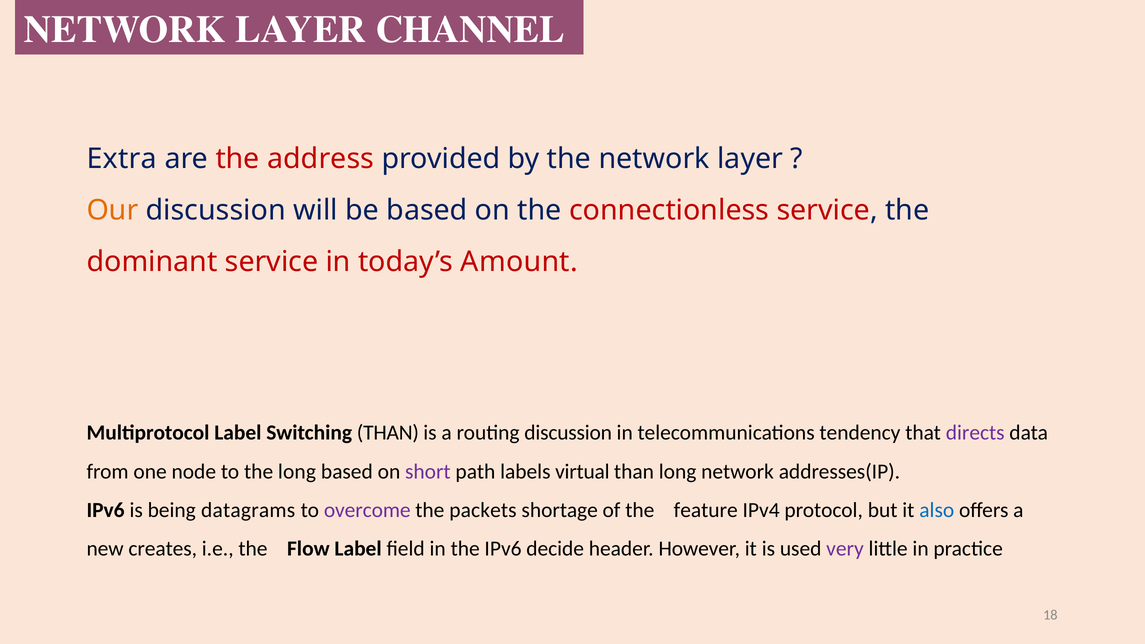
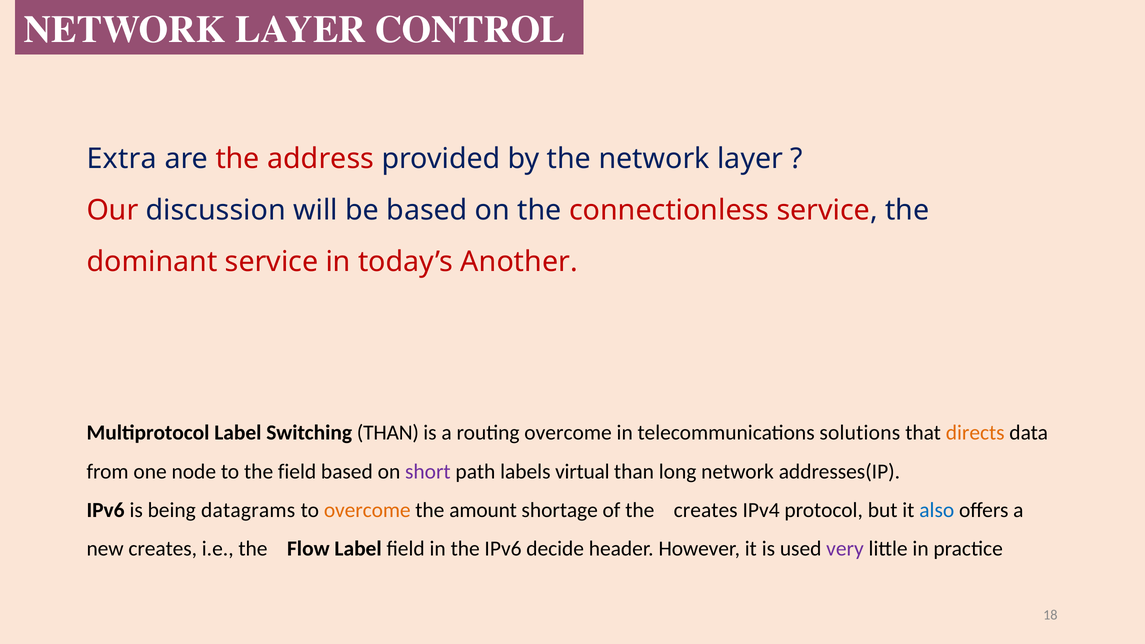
CHANNEL: CHANNEL -> CONTROL (470, 30)
Our colour: orange -> red (112, 210)
Amount: Amount -> Another (519, 262)
routing discussion: discussion -> overcome (568, 433)
tendency: tendency -> solutions (860, 433)
directs colour: purple -> orange (975, 433)
the long: long -> field (297, 472)
overcome colour: purple -> orange (367, 510)
packets: packets -> amount (483, 510)
the feature: feature -> creates (706, 510)
